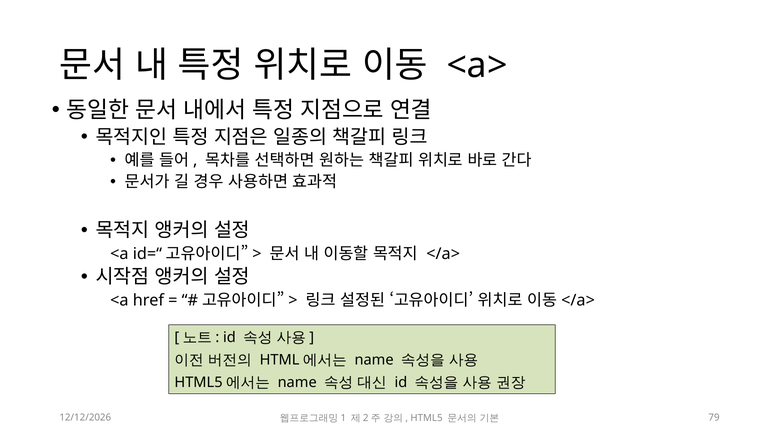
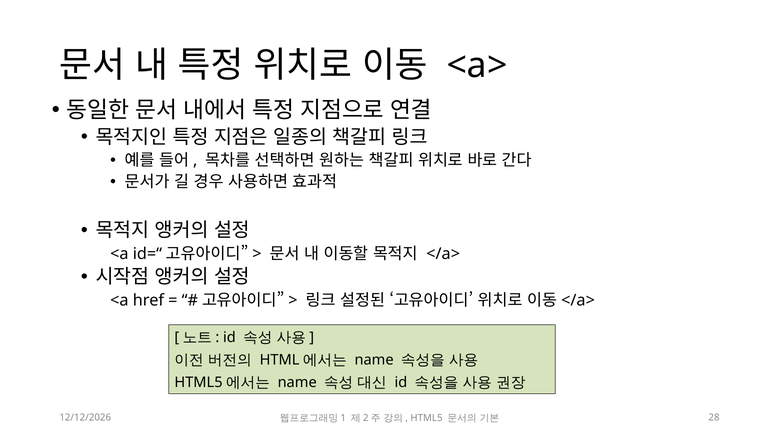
79: 79 -> 28 (714, 418)
